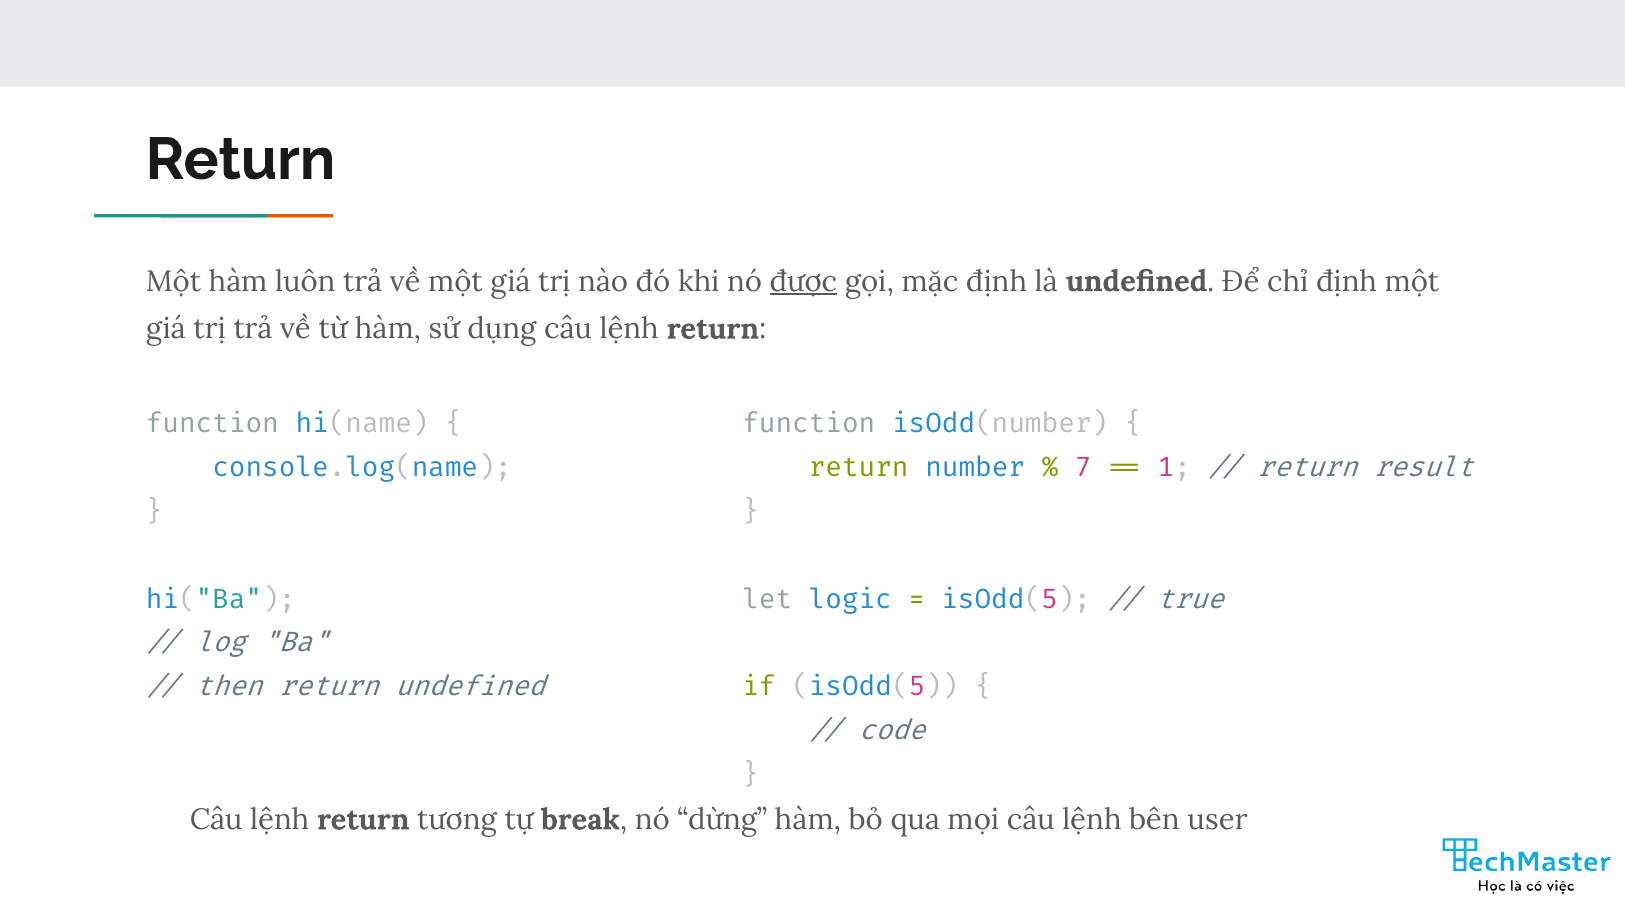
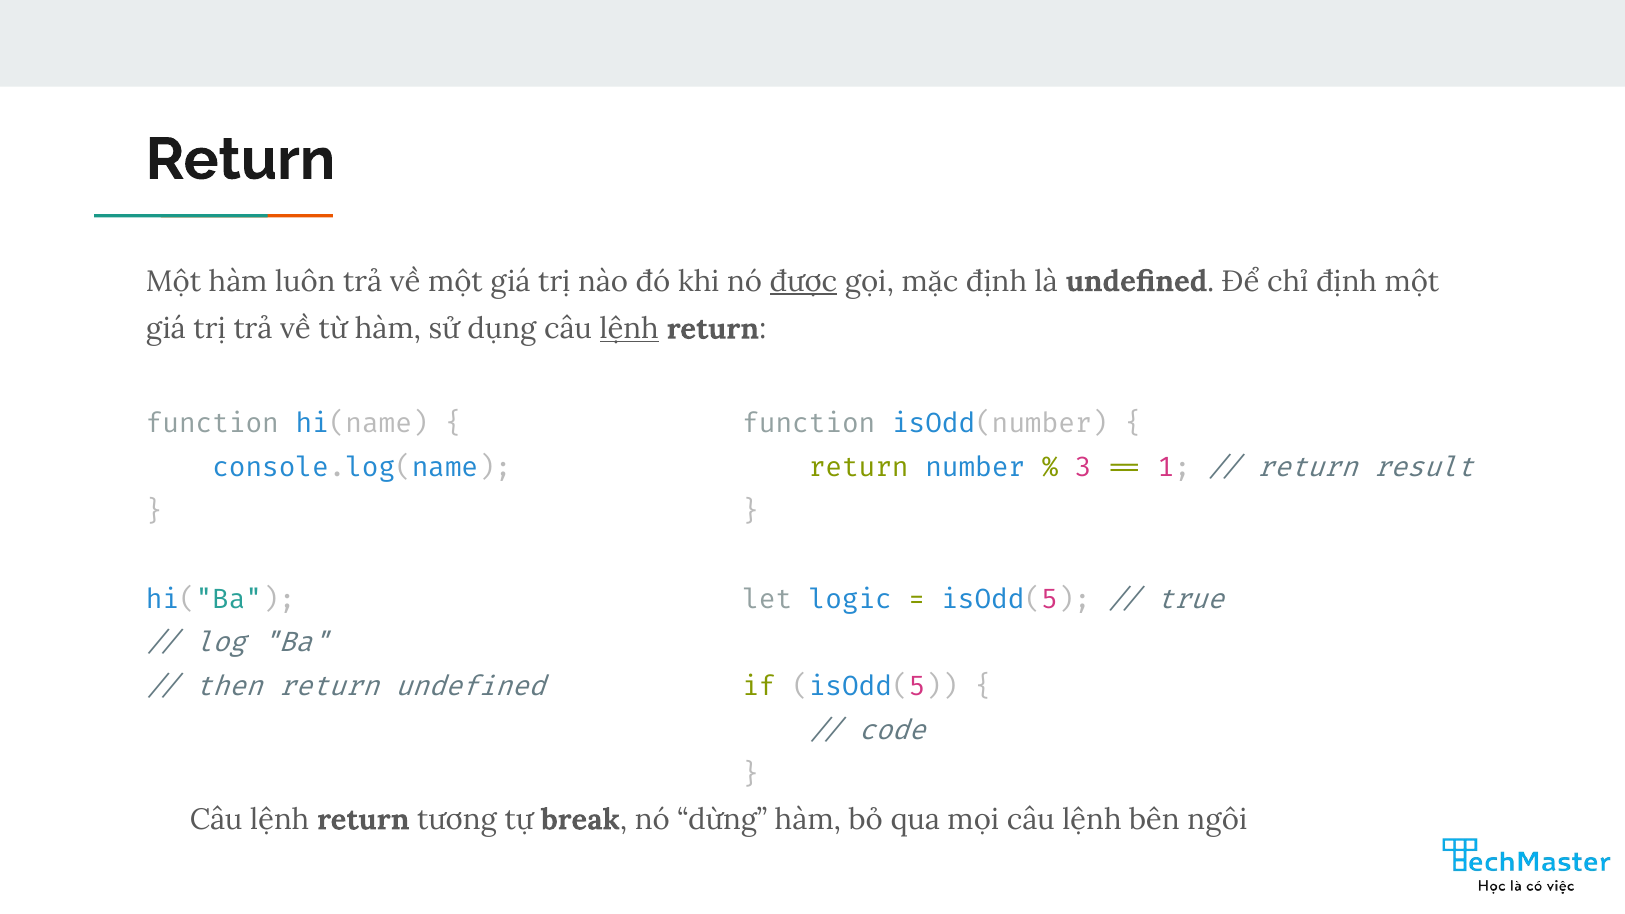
lệnh underline: none -> present (629, 329)
7: 7 -> 3 (1083, 468)
user: user -> ngôi (1217, 820)
